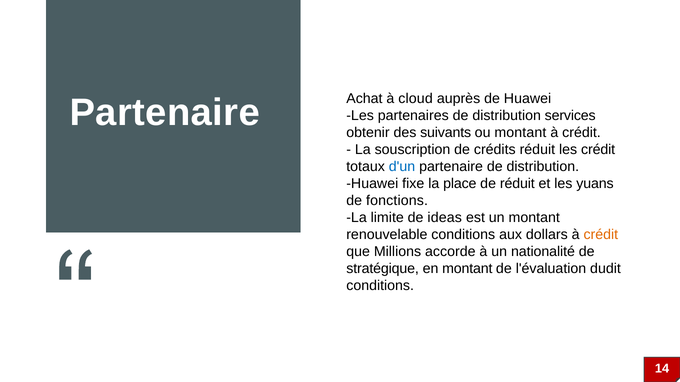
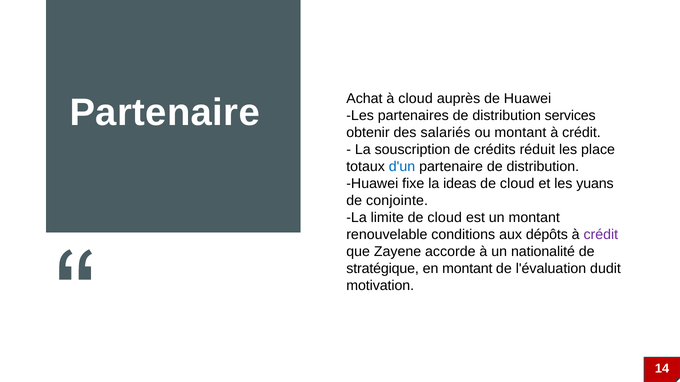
suivants: suivants -> salariés (446, 133)
les crédit: crédit -> place (598, 150)
place: place -> ideas (460, 184)
réduit: réduit -> cloud (517, 184)
fonctions: fonctions -> conjointe (397, 201)
limite de ideas: ideas -> cloud (445, 218)
dollars: dollars -> dépôts (547, 235)
crédit colour: orange -> purple (601, 235)
Millions: Millions -> Zayene (398, 252)
conditions: conditions -> motivation (380, 286)
